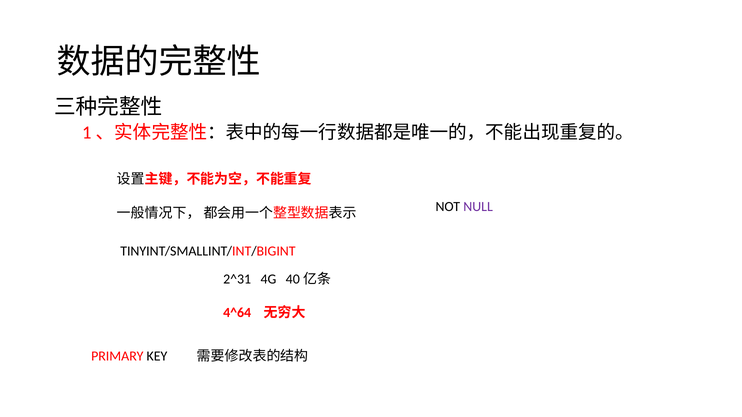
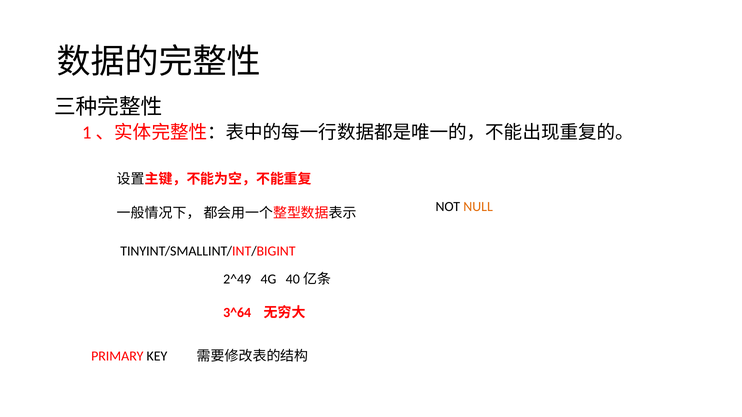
NULL colour: purple -> orange (478, 207)
2^31: 2^31 -> 2^49 (237, 279)
4^64: 4^64 -> 3^64 (237, 313)
